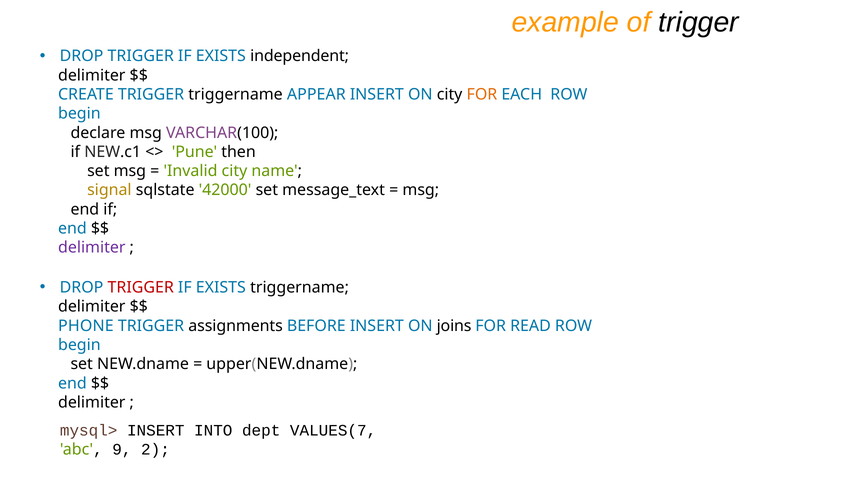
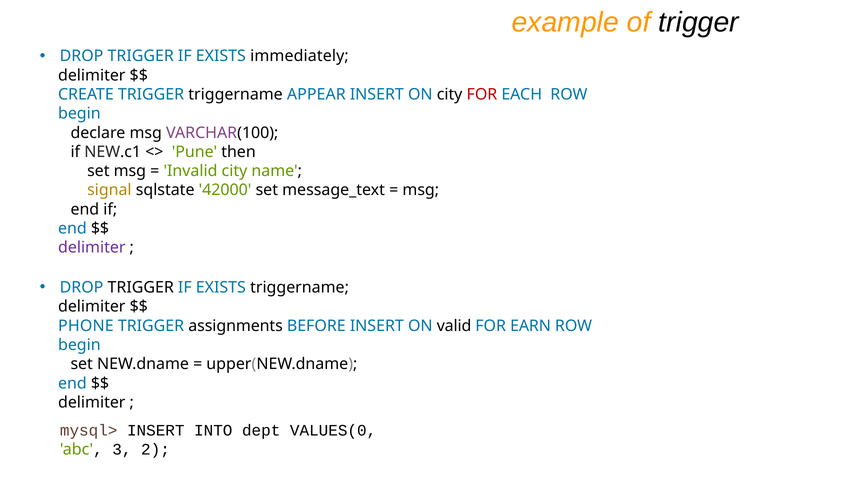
independent: independent -> immediately (299, 56)
FOR colour: orange -> red (482, 94)
TRIGGER colour: red -> black (141, 288)
joins: joins -> valid (454, 326)
READ: READ -> EARN (531, 326)
VALUES(7: VALUES(7 -> VALUES(0 (333, 431)
9: 9 -> 3 (122, 450)
